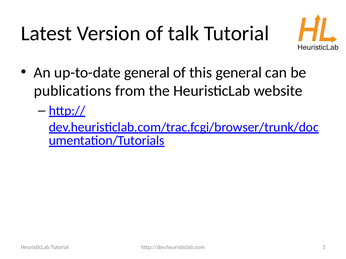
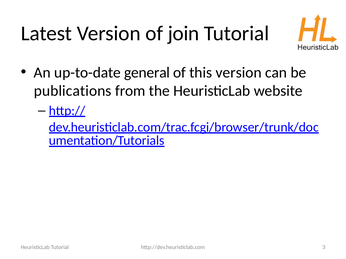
talk: talk -> join (184, 33)
this general: general -> version (239, 73)
